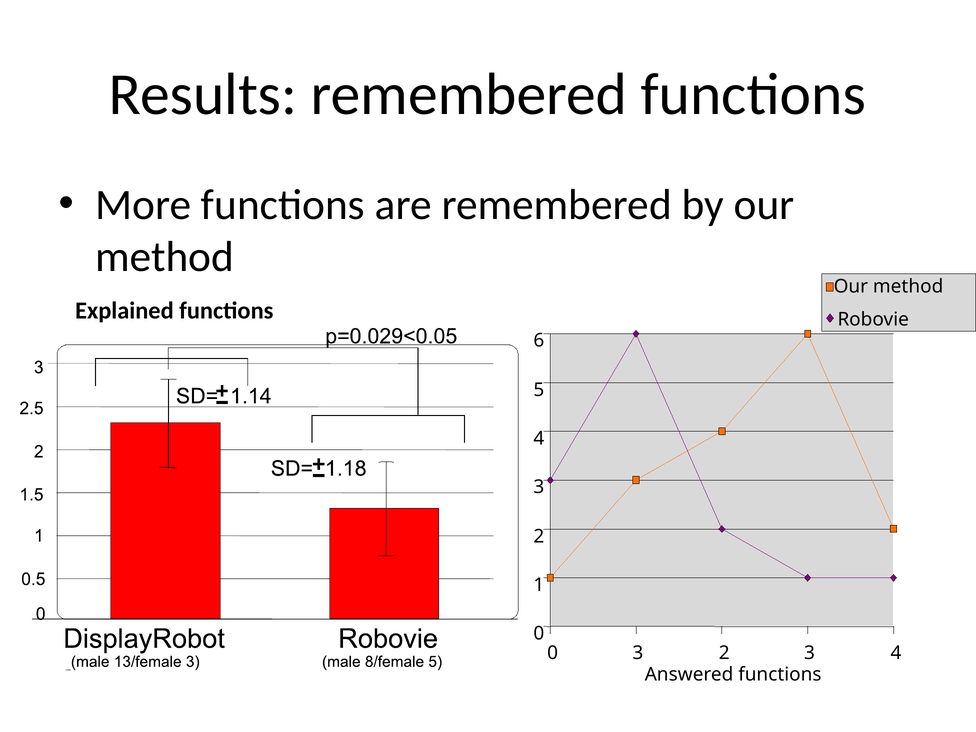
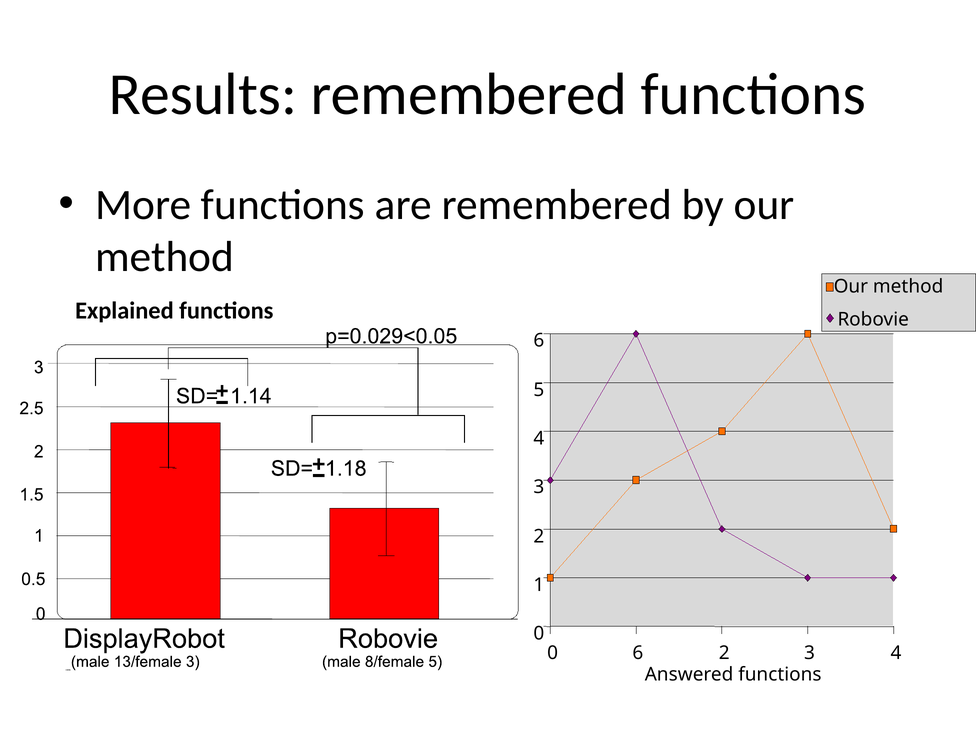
0 3: 3 -> 6 (638, 653)
